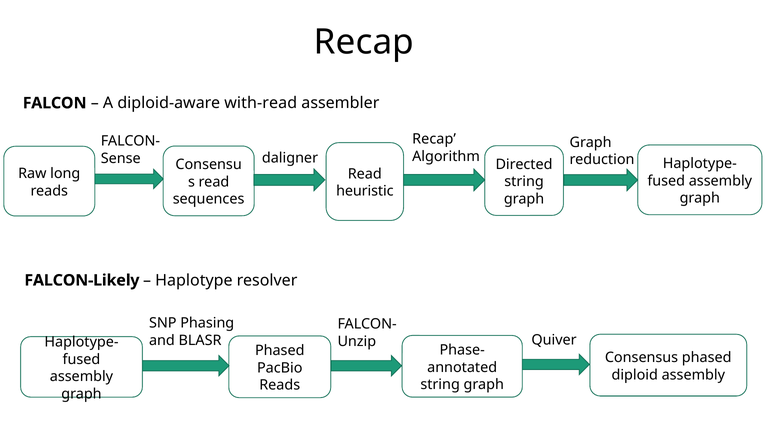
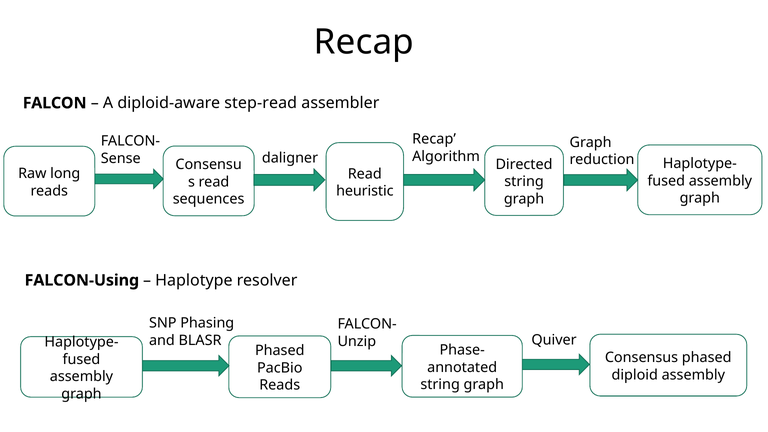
with-read: with-read -> step-read (261, 103)
FALCON-Likely: FALCON-Likely -> FALCON-Using (82, 280)
